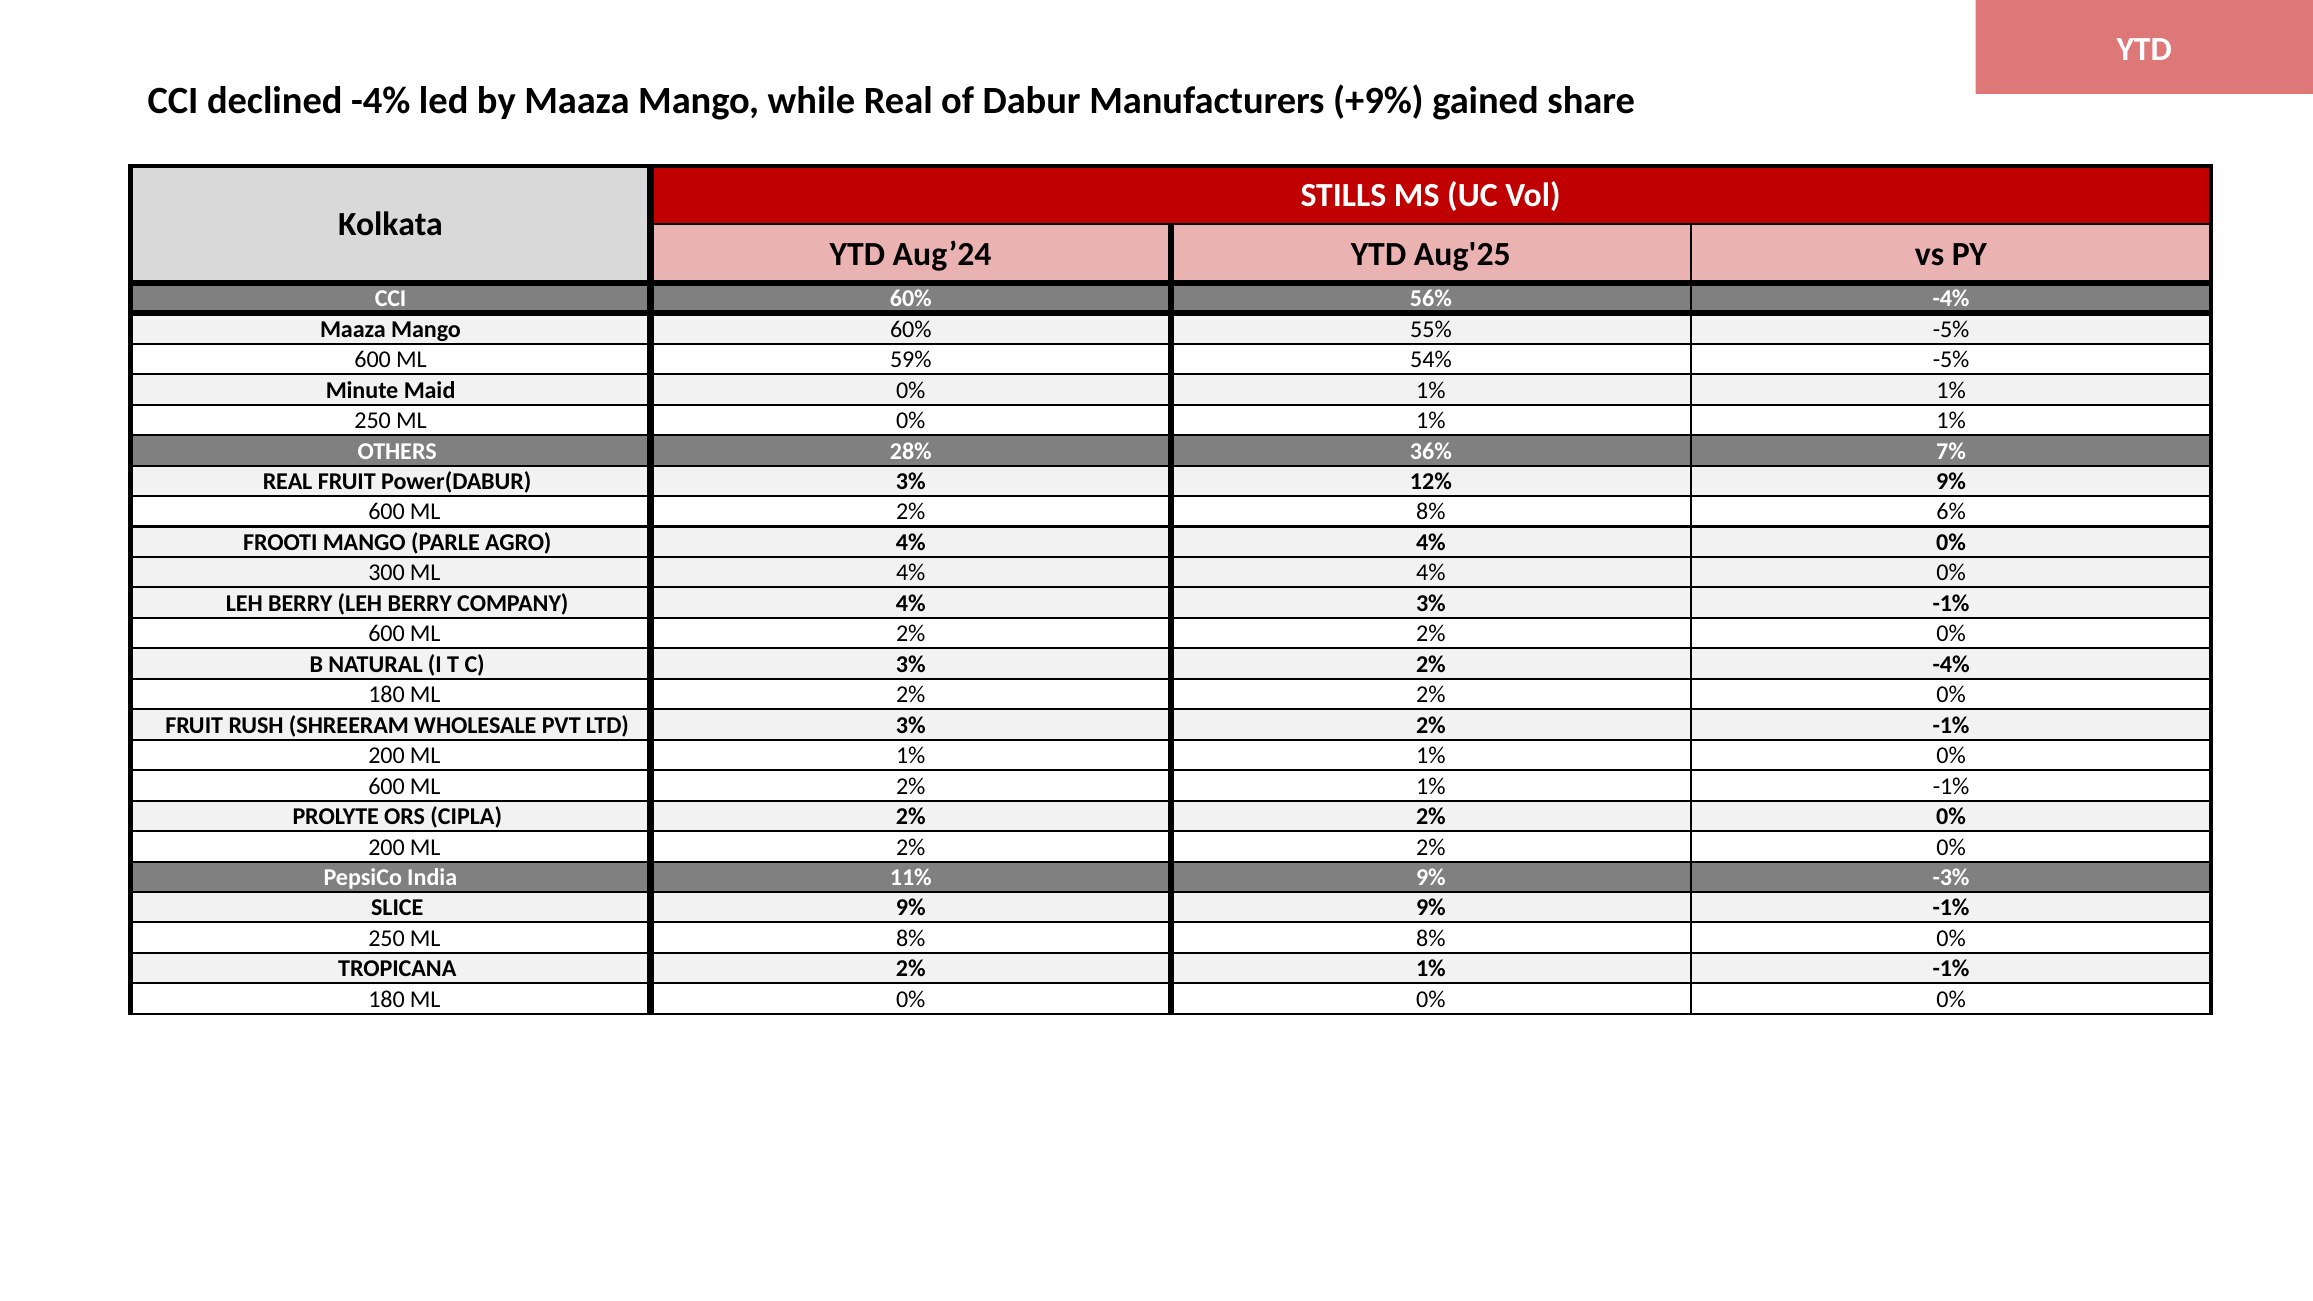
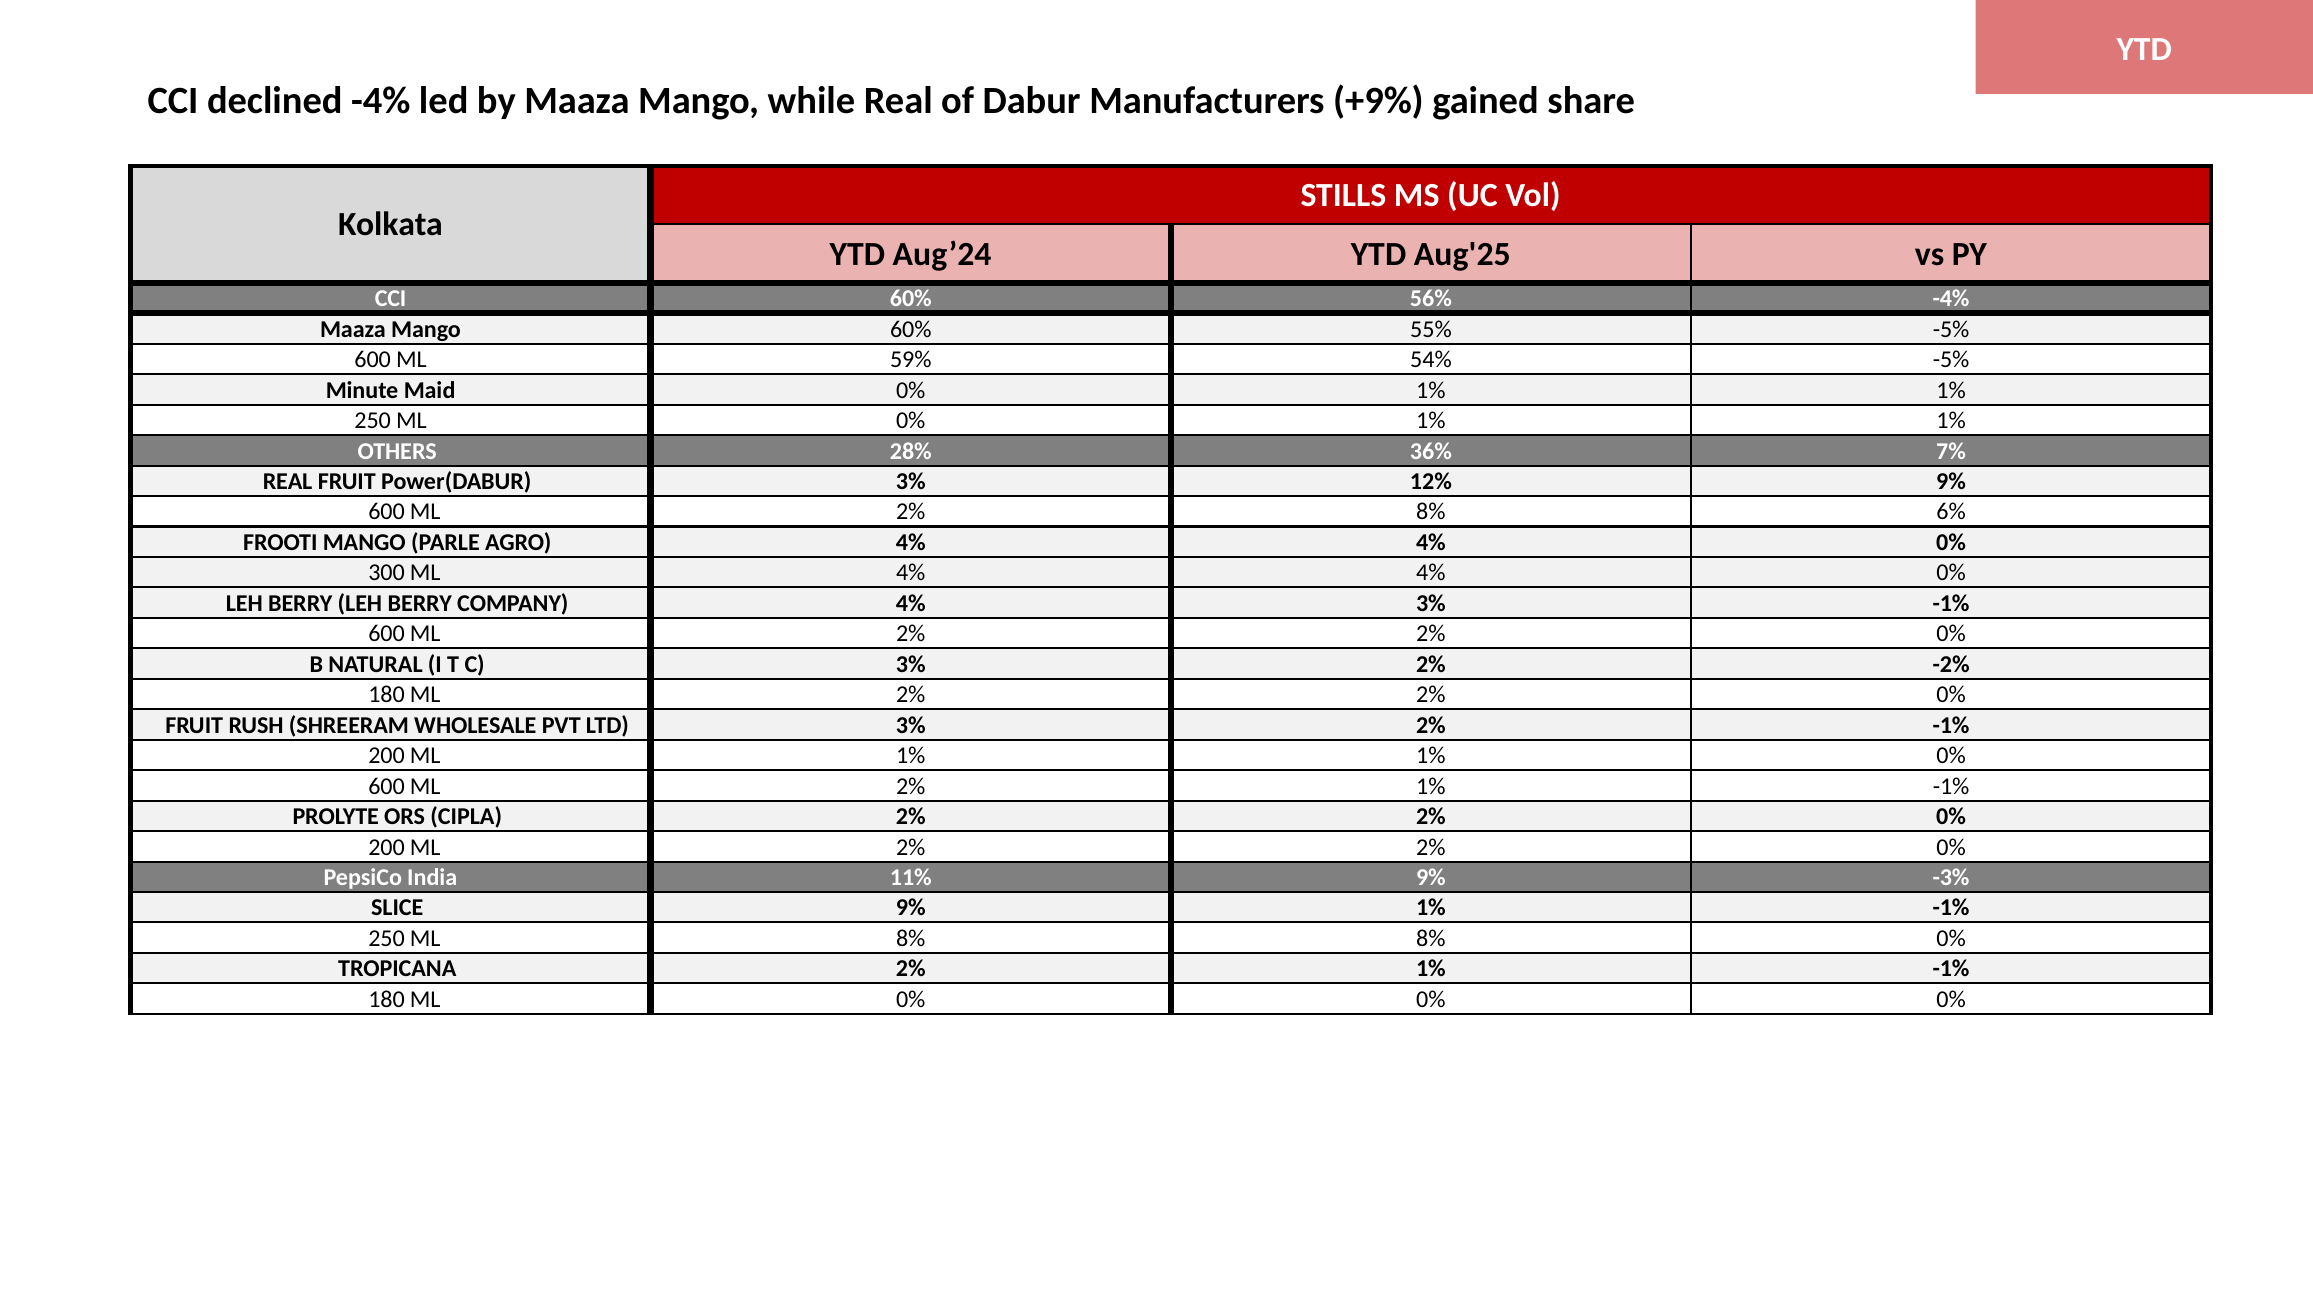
2% -4%: -4% -> -2% (1951, 664)
9% 9%: 9% -> 1% (1431, 908)
